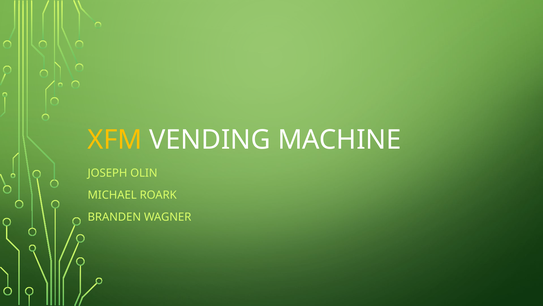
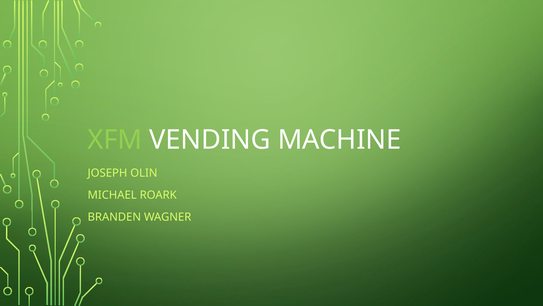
XFM colour: yellow -> light green (115, 139)
